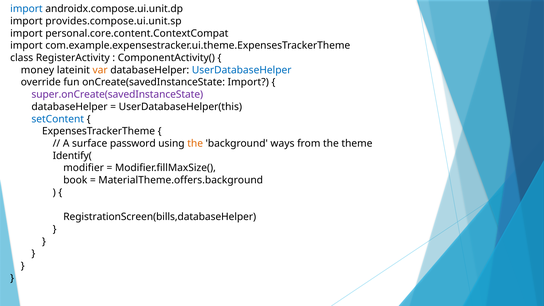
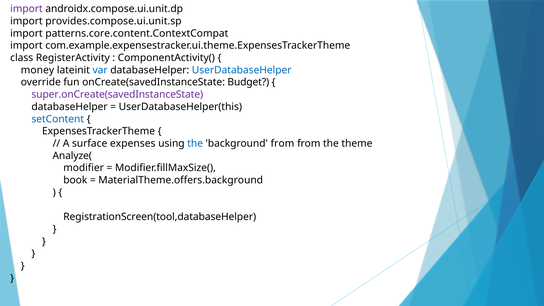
import colour: blue -> purple (26, 9)
personal.core.content.ContextCompat: personal.core.content.ContextCompat -> patterns.core.content.ContextCompat (137, 33)
var colour: orange -> blue (100, 70)
onCreate(savedInstanceState Import: Import -> Budget (248, 82)
password: password -> expenses (133, 143)
the colour: orange -> blue (195, 143)
background ways: ways -> from (282, 143)
Identify(: Identify( -> Analyze( (72, 156)
RegistrationScreen(bills,databaseHelper: RegistrationScreen(bills,databaseHelper -> RegistrationScreen(tool,databaseHelper (160, 217)
